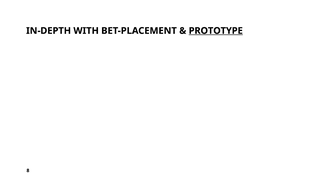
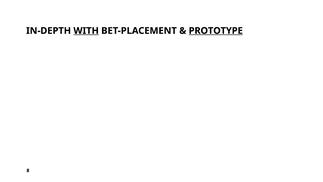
WITH underline: none -> present (86, 31)
